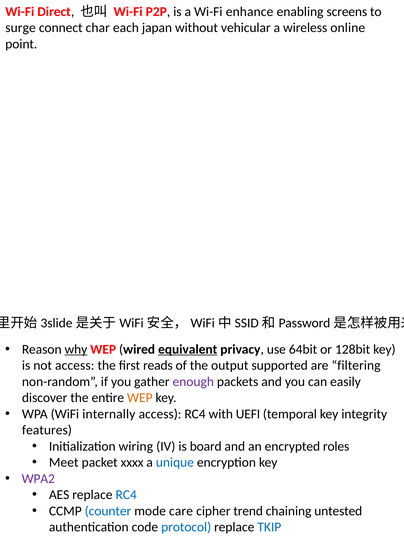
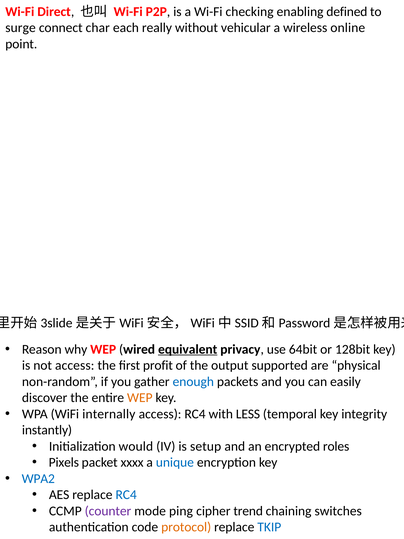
enhance: enhance -> checking (250, 12)
screens: screens -> defined (347, 12)
japan: japan -> really (157, 28)
why underline: present -> none (76, 349)
reads: reads -> profit (158, 365)
filtering: filtering -> physical (356, 365)
enough colour: purple -> blue (193, 381)
UEFI: UEFI -> LESS (248, 414)
features: features -> instantly (47, 430)
wiring: wiring -> would (136, 446)
board: board -> setup (206, 446)
Meet: Meet -> Pixels (64, 462)
WPA2 colour: purple -> blue (38, 478)
counter colour: blue -> purple (108, 511)
care: care -> ping (181, 511)
untested: untested -> switches (338, 511)
protocol colour: blue -> orange (186, 527)
